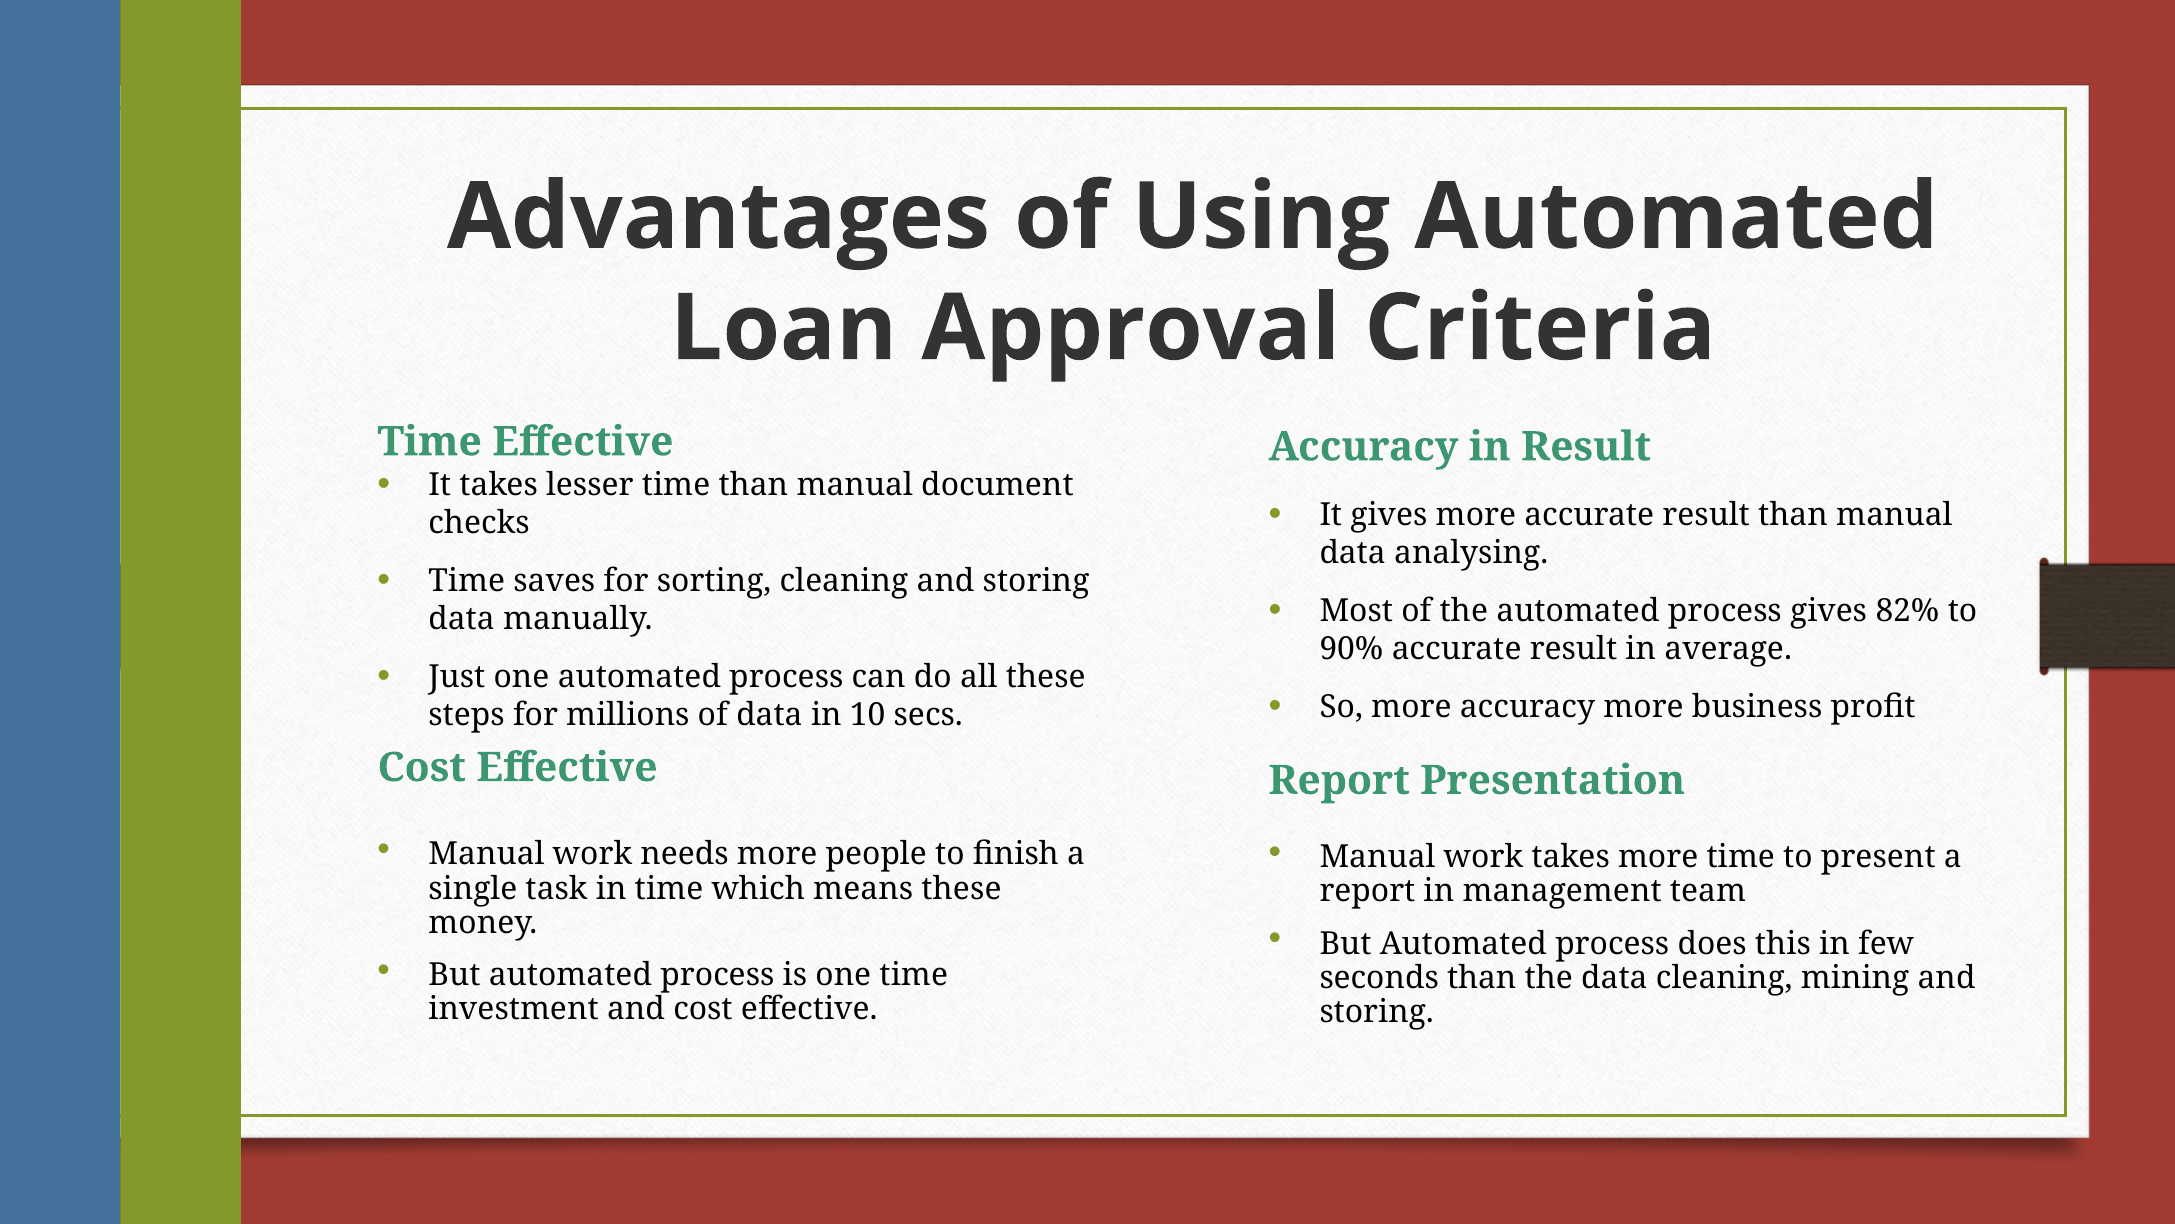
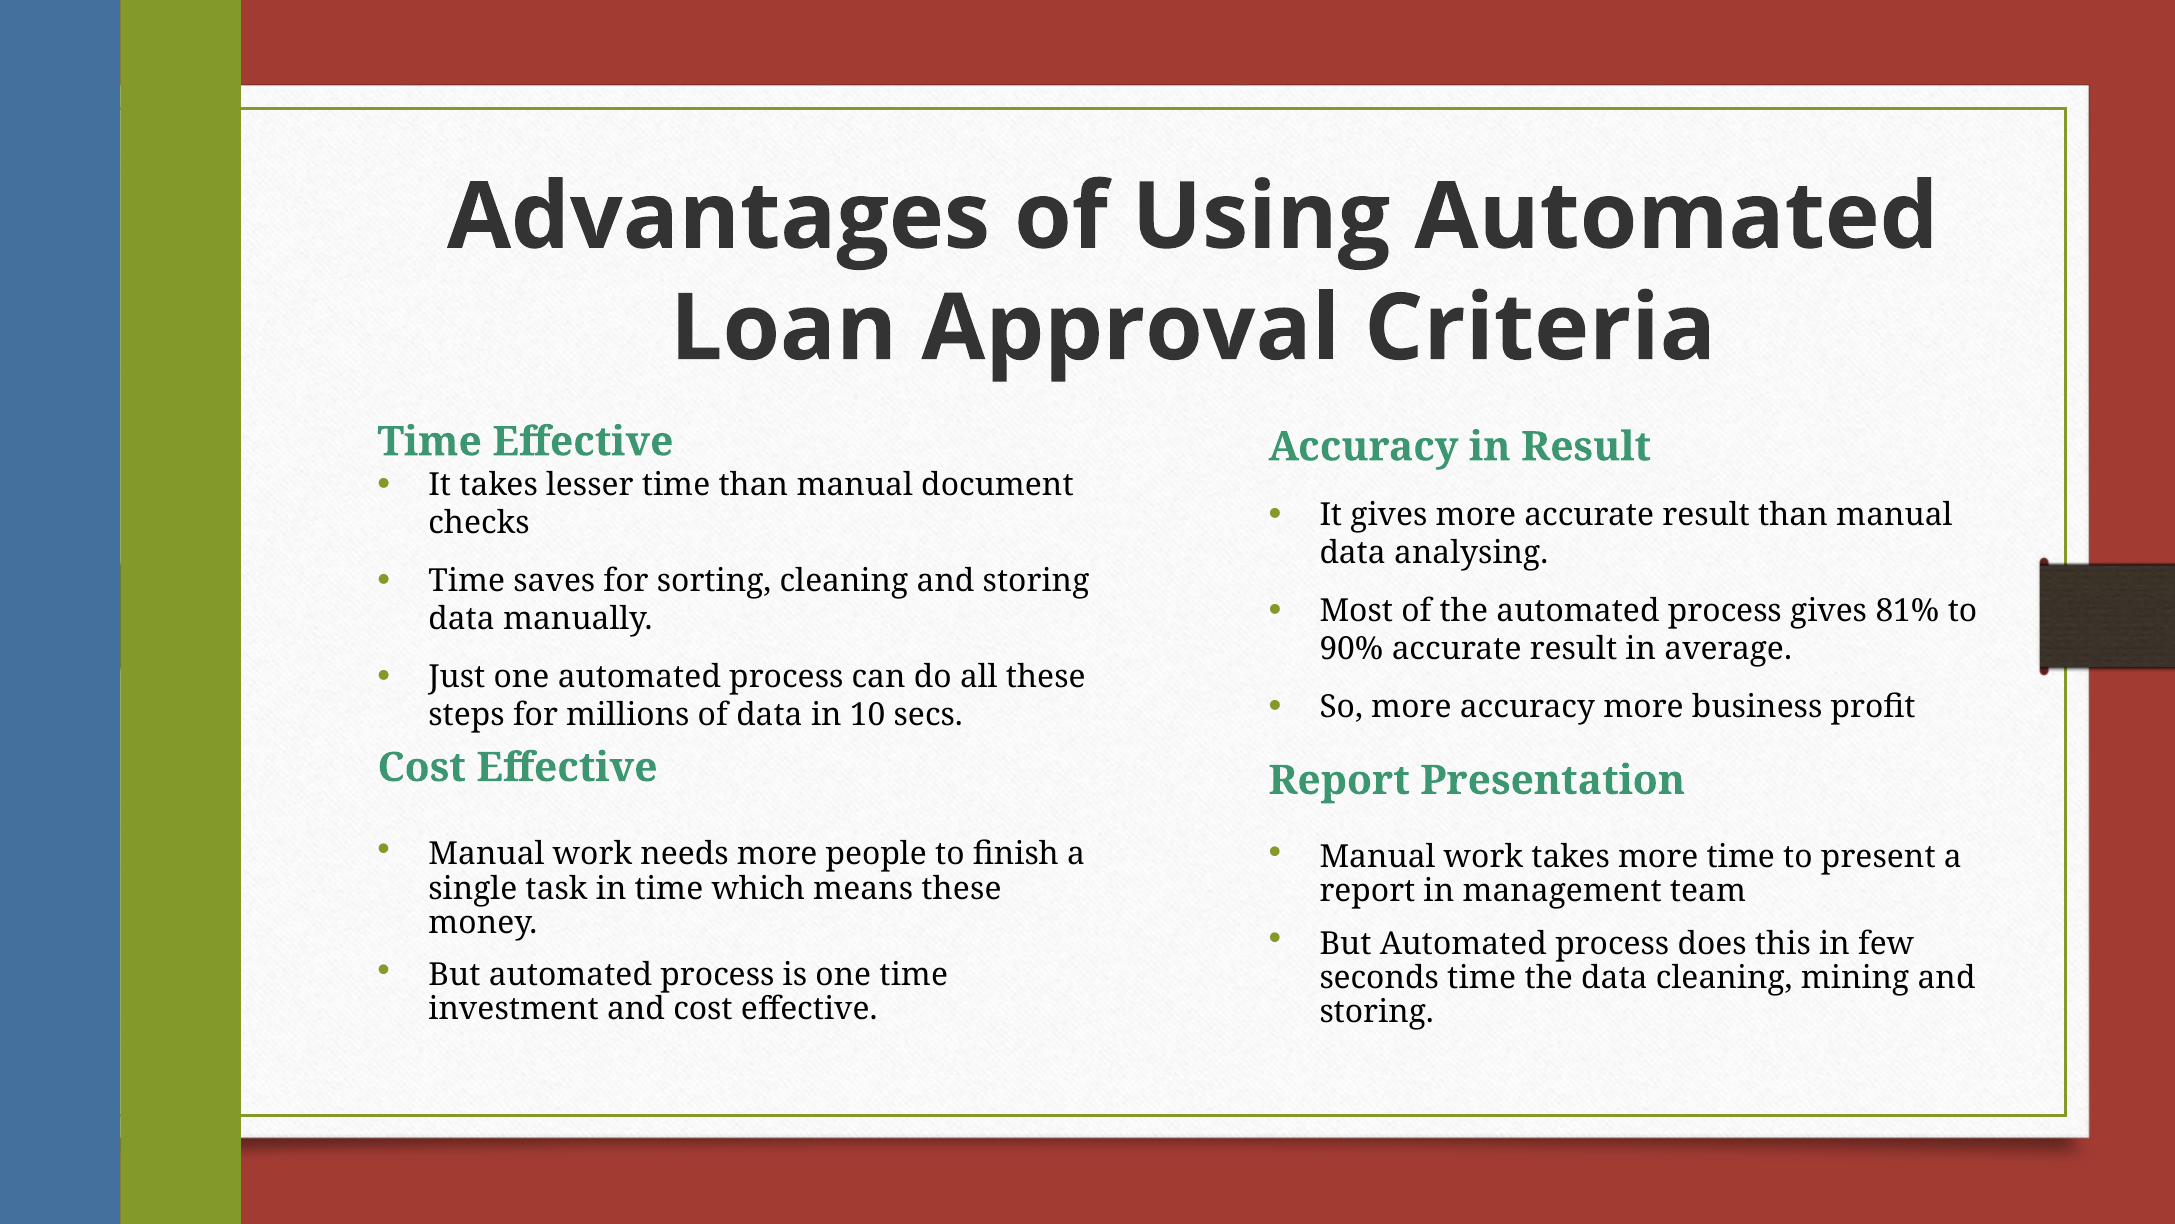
82%: 82% -> 81% (1907, 611)
seconds than: than -> time (1482, 977)
